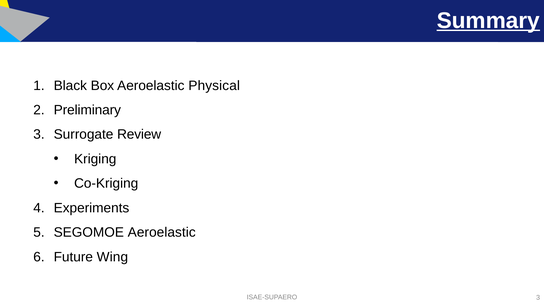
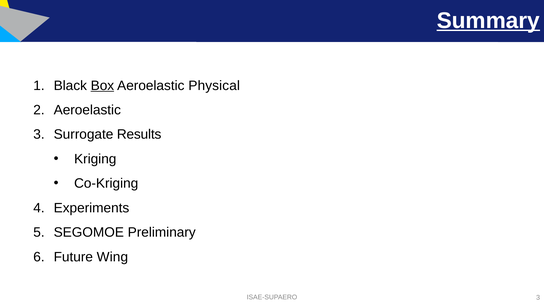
Box underline: none -> present (102, 86)
Preliminary: Preliminary -> Aeroelastic (87, 110)
Review: Review -> Results (139, 134)
SEGOMOE Aeroelastic: Aeroelastic -> Preliminary (162, 232)
